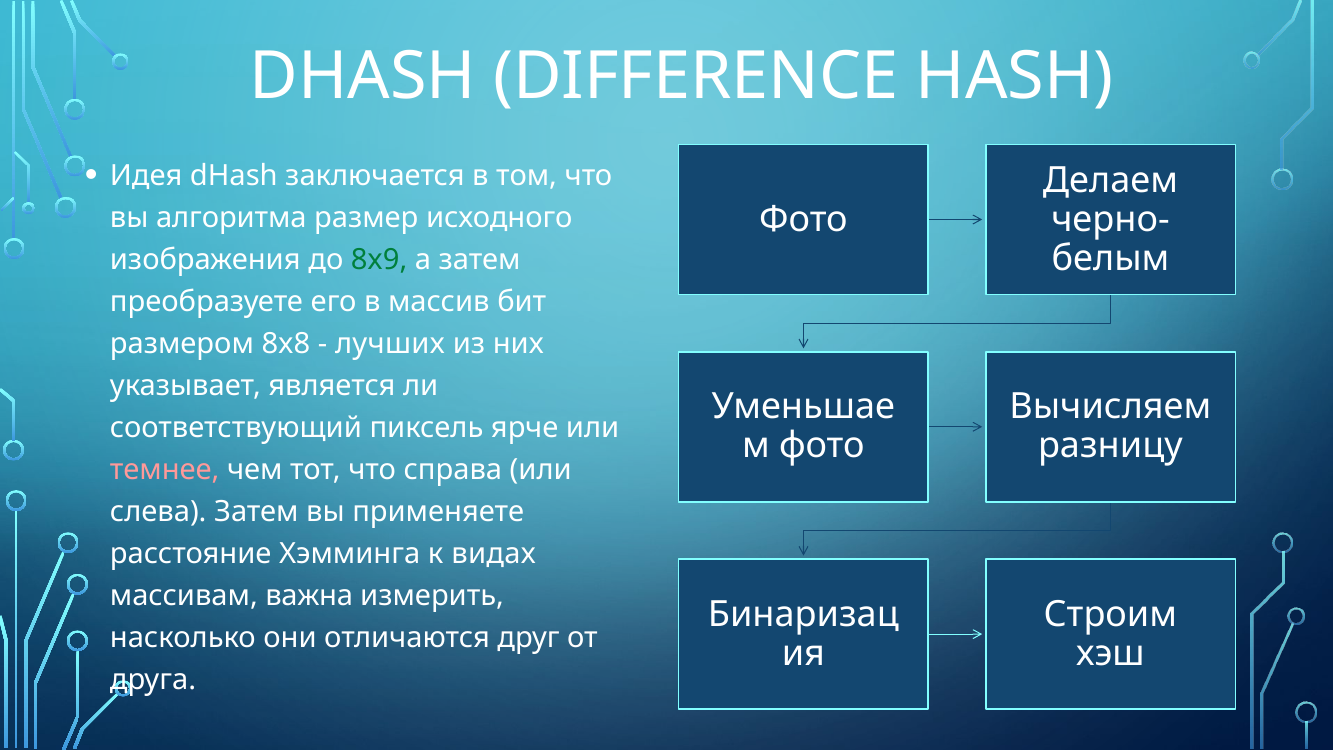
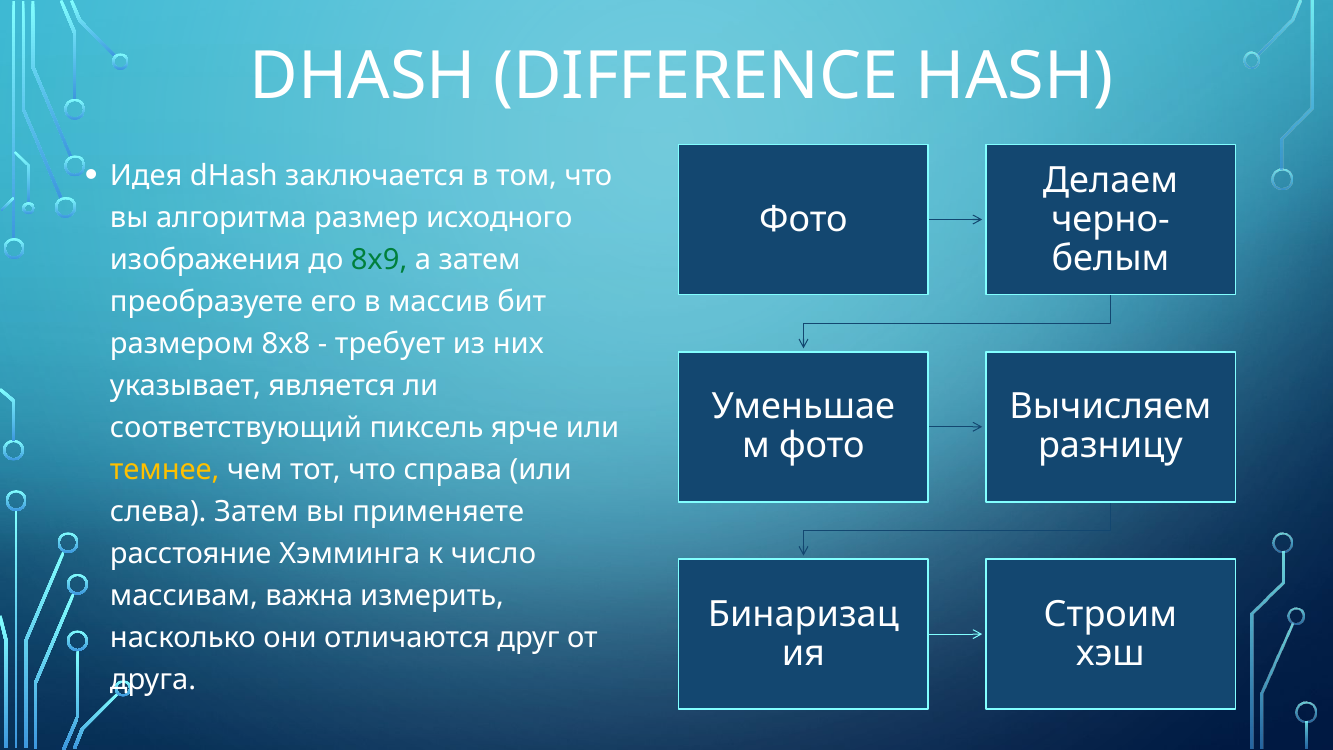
лучших: лучших -> требует (390, 344)
темнее colour: pink -> yellow (165, 470)
видах: видах -> число (494, 554)
